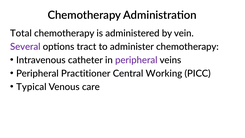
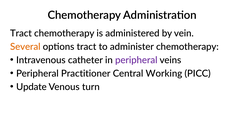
Total: Total -> Tract (21, 33)
Several colour: purple -> orange (25, 47)
Typical: Typical -> Update (31, 87)
care: care -> turn (91, 87)
